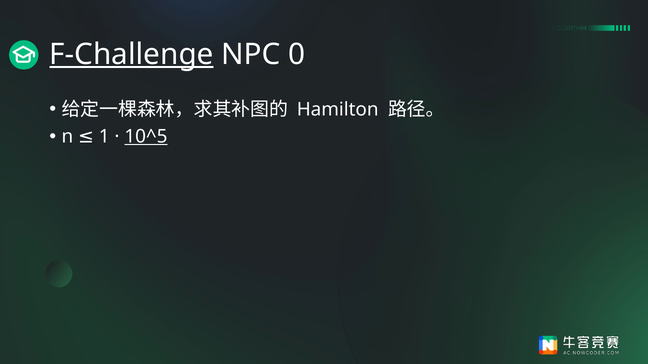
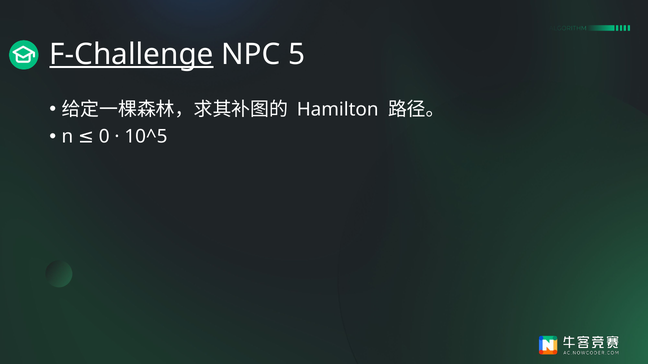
0: 0 -> 5 (297, 54)
1: 1 -> 0 (104, 137)
10^5 underline: present -> none (146, 137)
